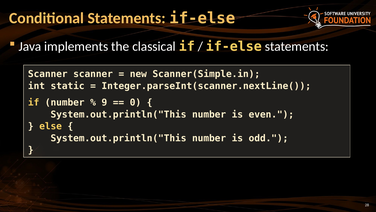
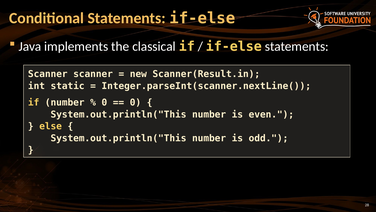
Scanner(Simple.in: Scanner(Simple.in -> Scanner(Result.in (206, 74)
9: 9 -> 0 (104, 102)
